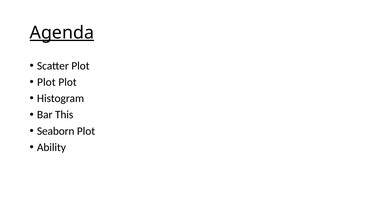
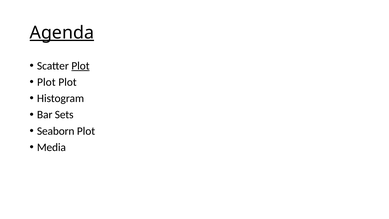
Plot underline: none -> present (80, 66)
This: This -> Sets (64, 115)
Ability: Ability -> Media (51, 147)
